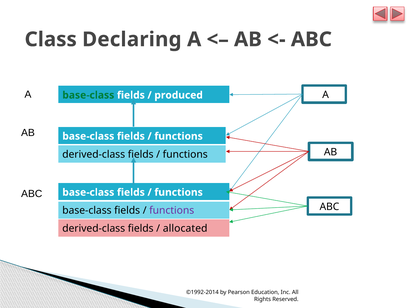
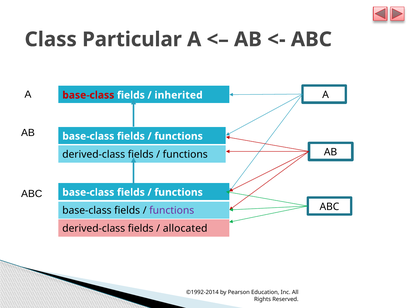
Declaring: Declaring -> Particular (132, 39)
base-class colour: green -> red (88, 95)
produced: produced -> inherited (179, 95)
